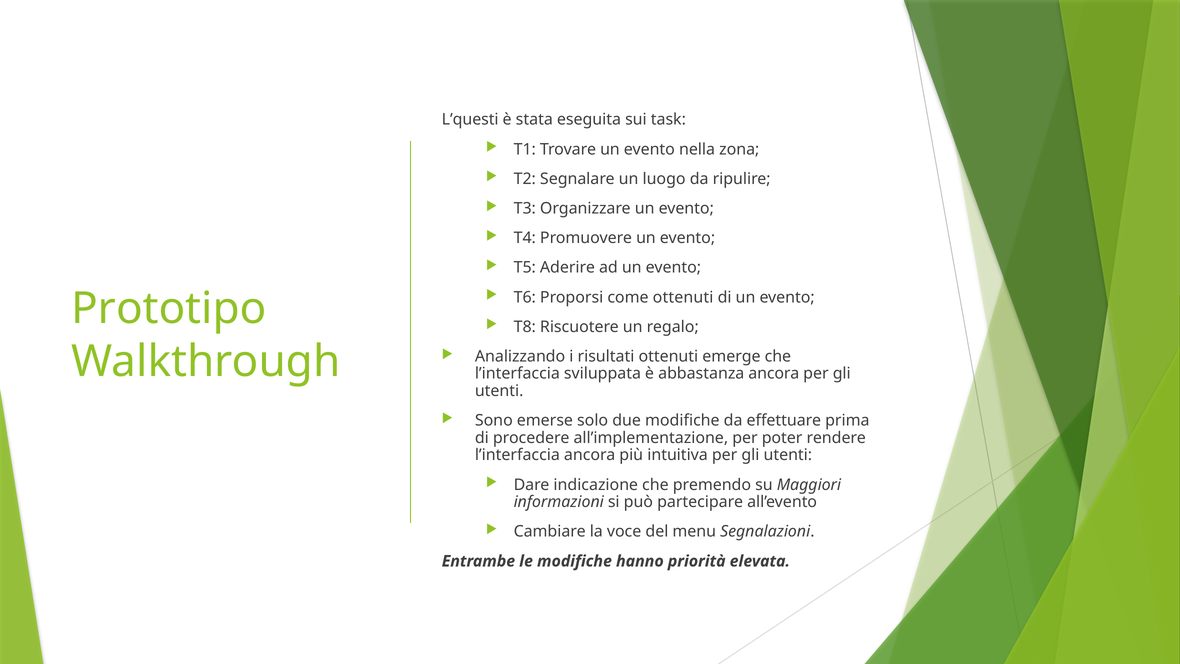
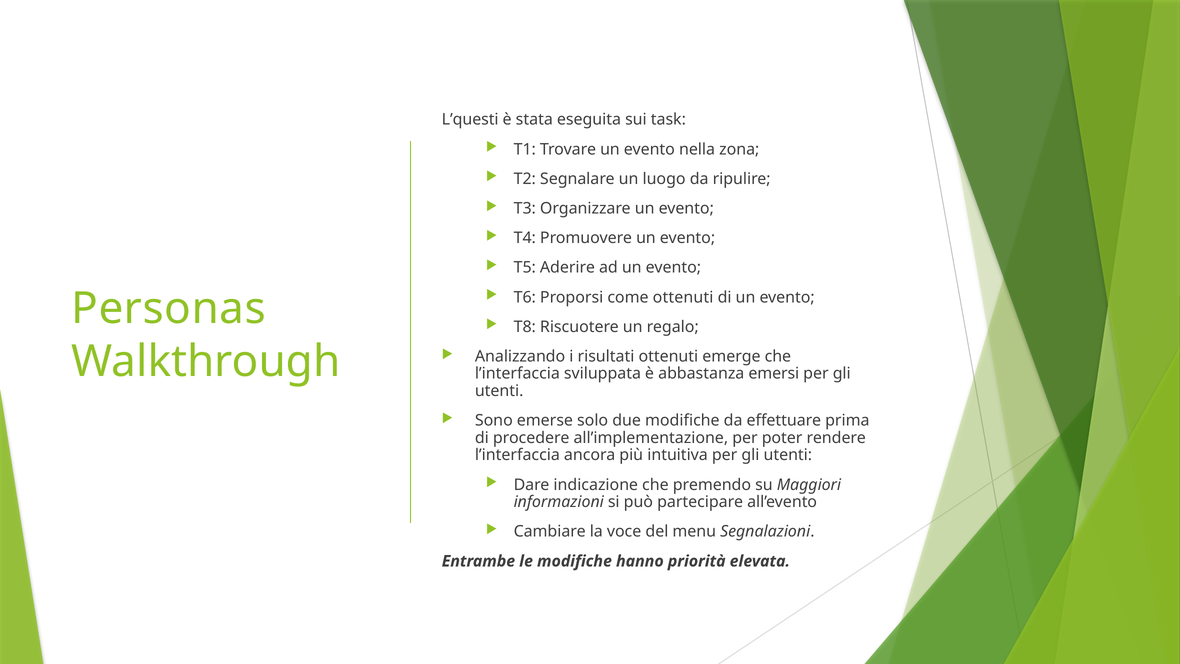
Prototipo: Prototipo -> Personas (169, 308)
abbastanza ancora: ancora -> emersi (774, 374)
